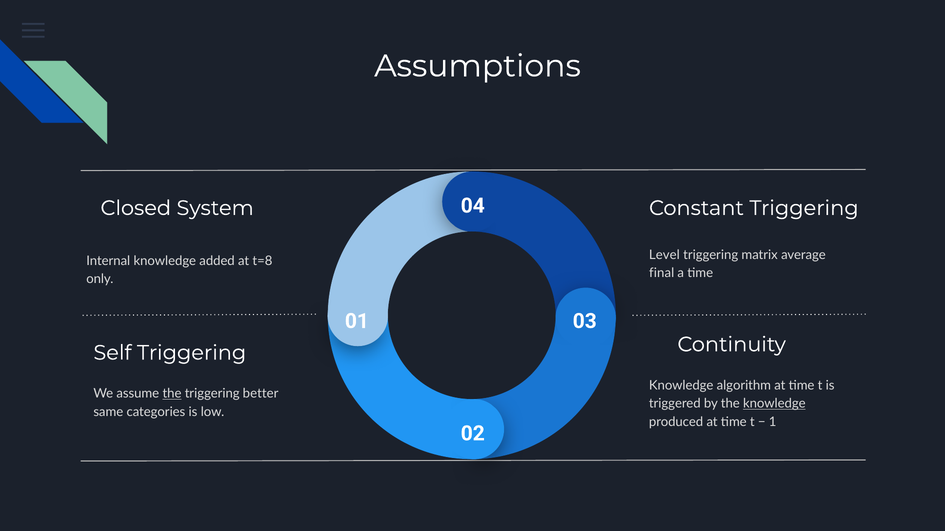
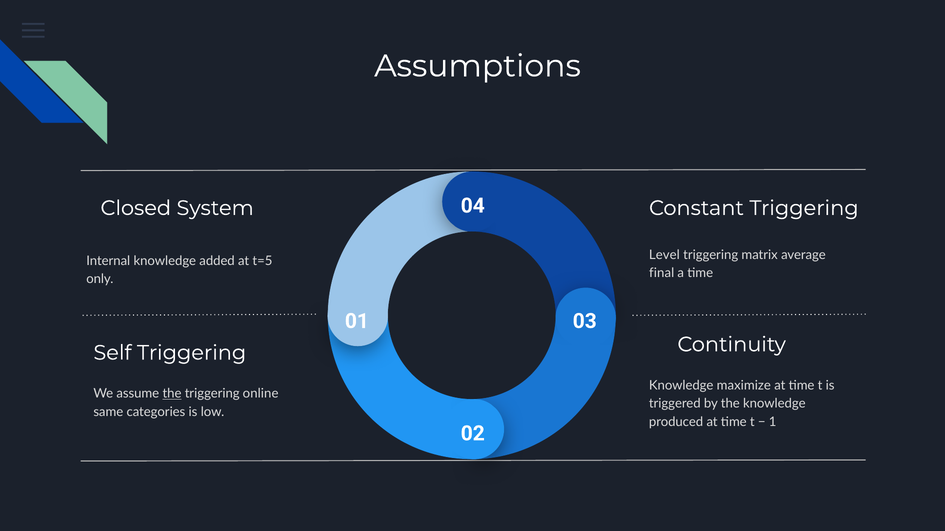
t=8: t=8 -> t=5 (262, 261)
algorithm: algorithm -> maximize (744, 386)
better: better -> online (261, 394)
knowledge underline: present -> none (774, 404)
